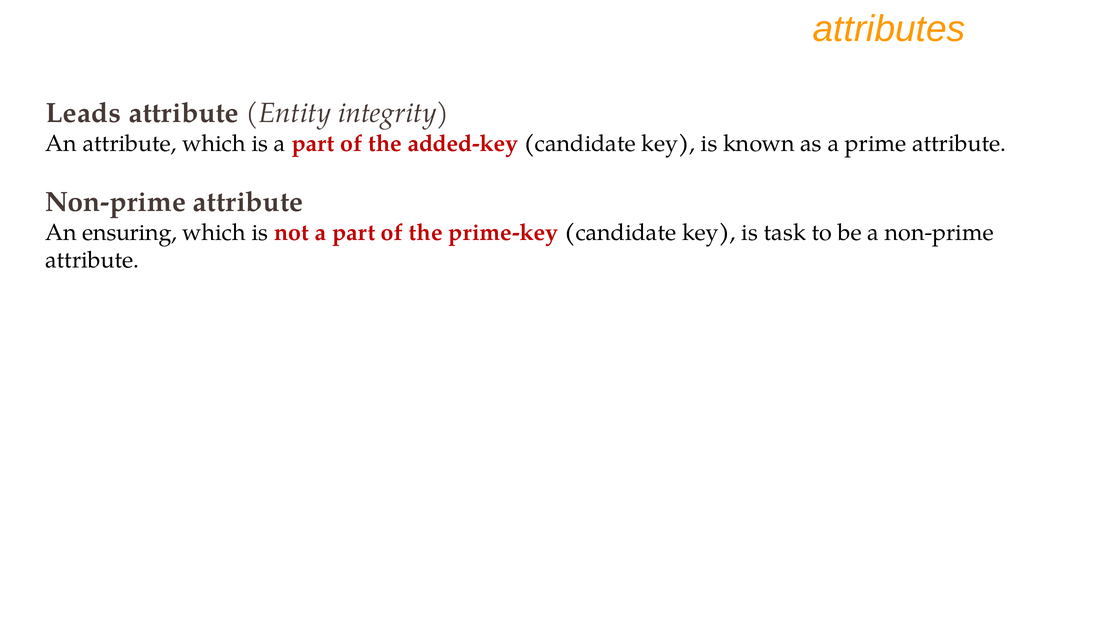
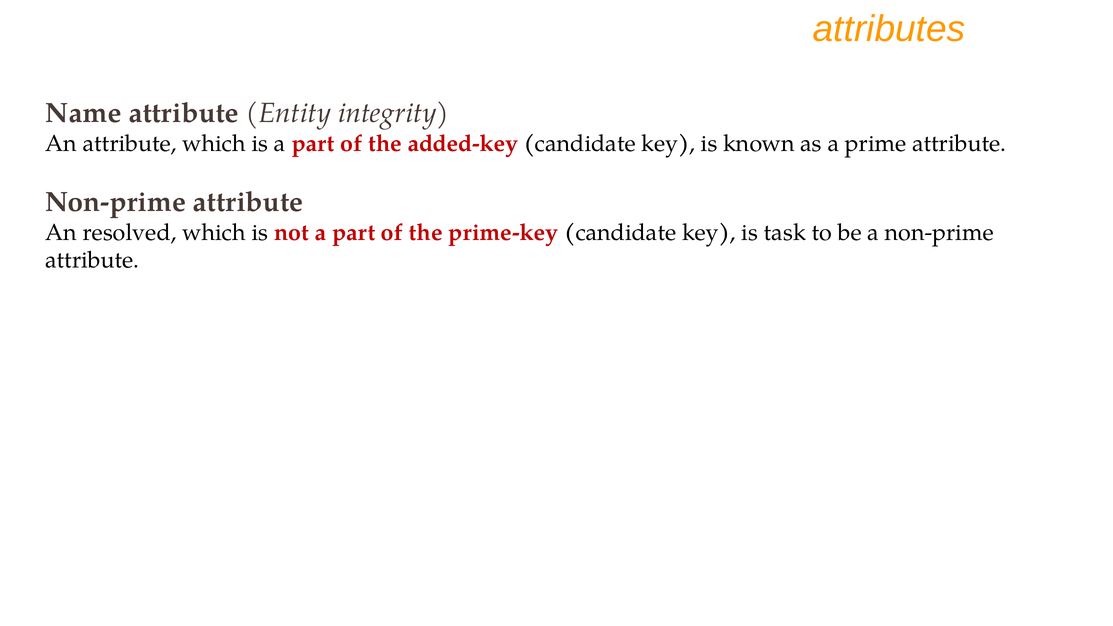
Leads: Leads -> Name (83, 113)
ensuring: ensuring -> resolved (130, 233)
